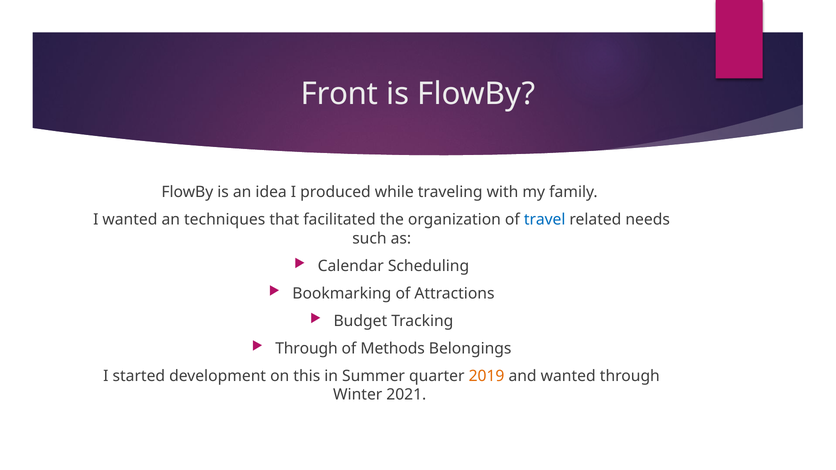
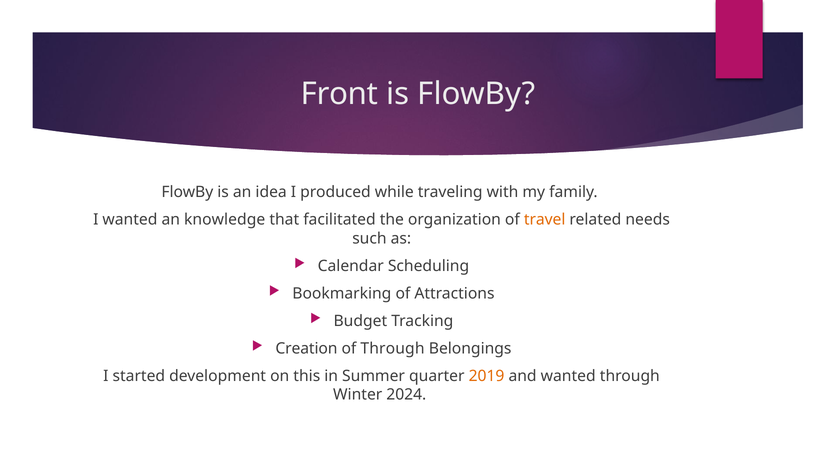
techniques: techniques -> knowledge (225, 220)
travel colour: blue -> orange (545, 220)
Through: Through -> Creation (306, 349)
of Methods: Methods -> Through (393, 349)
2021: 2021 -> 2024 (406, 395)
